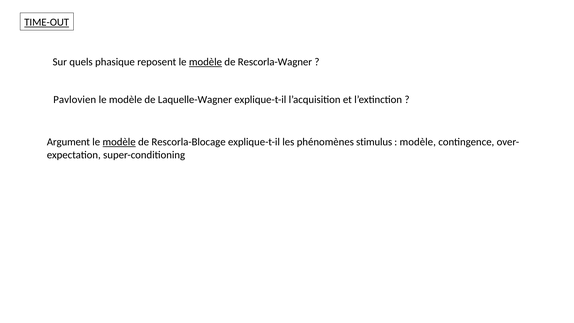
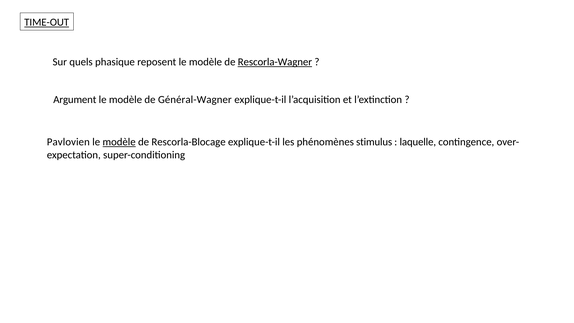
modèle underline: present -> none (205, 62)
Rescorla-Wagner underline: none -> present (275, 62)
Pavlovien: Pavlovien -> Argument (75, 99)
Laquelle-Wagner: Laquelle-Wagner -> Général-Wagner (195, 99)
Argument: Argument -> Pavlovien (68, 142)
modèle: modèle -> laquelle (418, 142)
